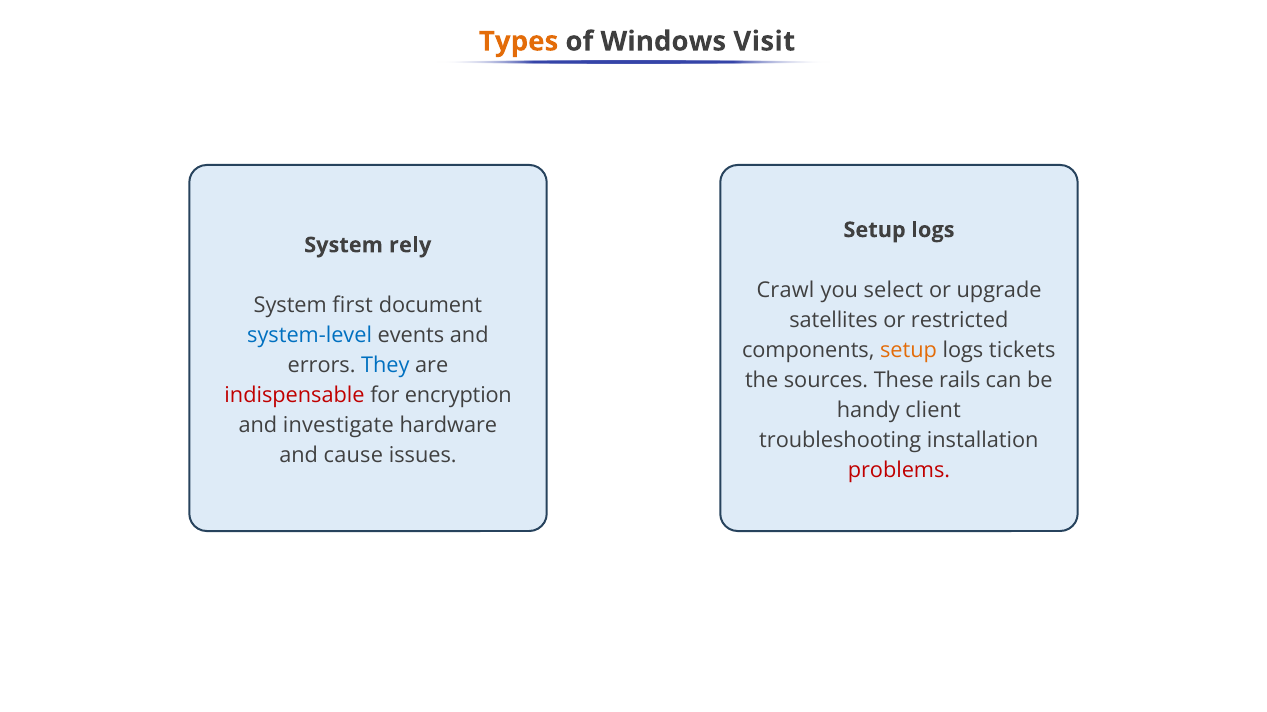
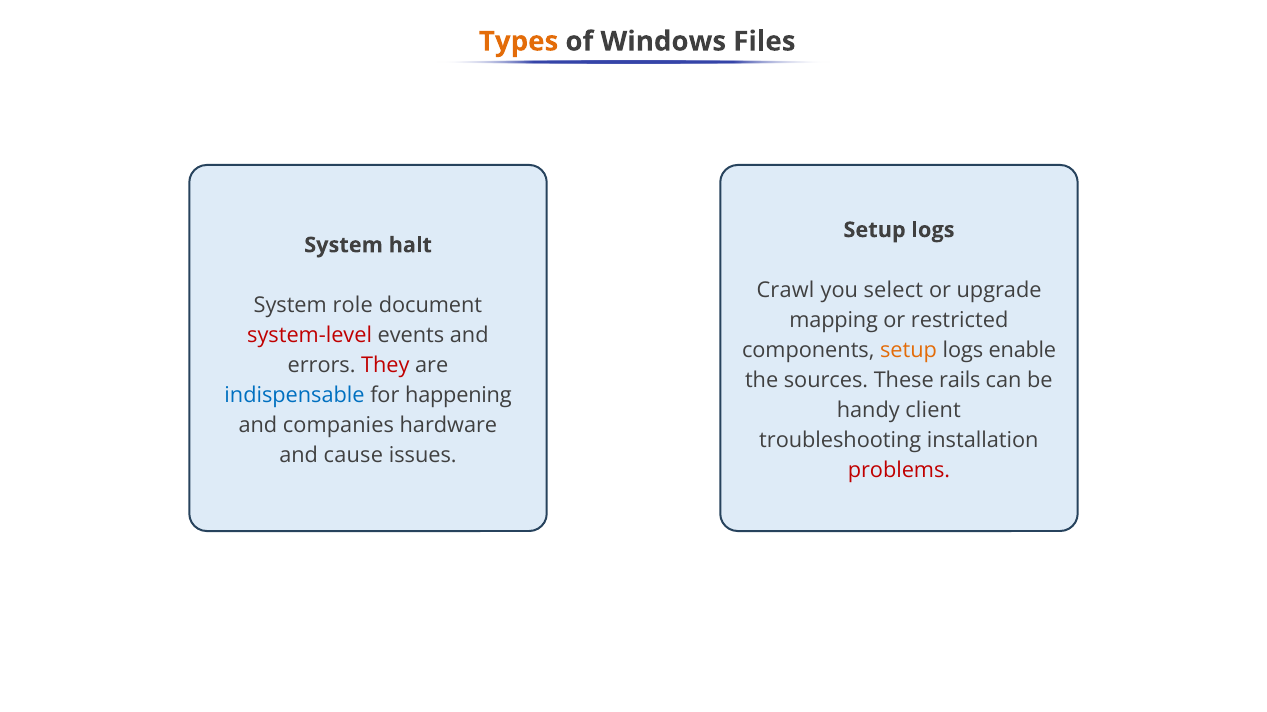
Visit: Visit -> Files (764, 41)
rely: rely -> halt (410, 245)
first: first -> role (353, 305)
satellites: satellites -> mapping (834, 320)
system-level colour: blue -> red (310, 335)
tickets: tickets -> enable (1022, 350)
They colour: blue -> red (385, 365)
indispensable colour: red -> blue (295, 395)
encryption: encryption -> happening (458, 395)
investigate: investigate -> companies (338, 425)
